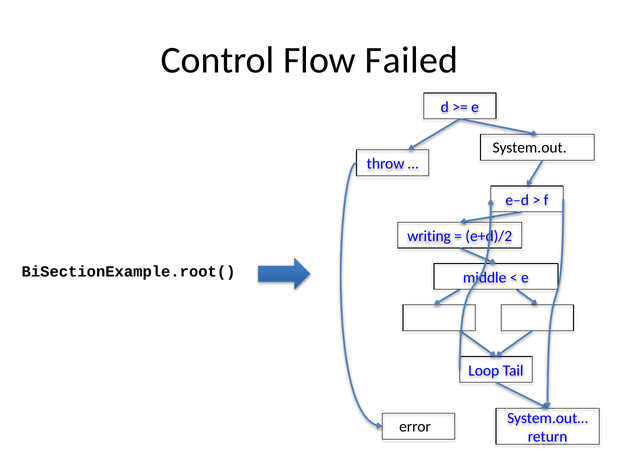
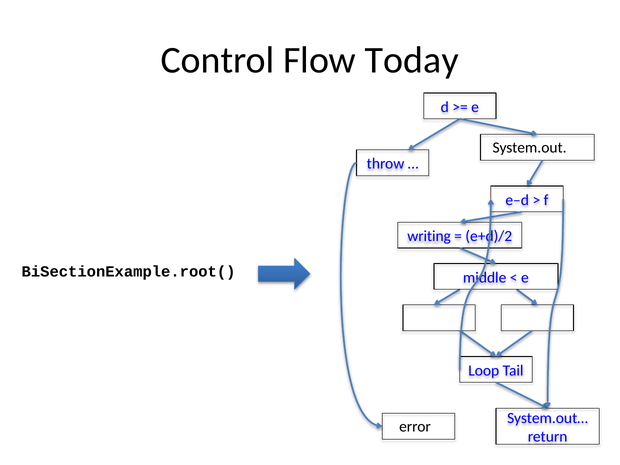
Failed: Failed -> Today (412, 60)
